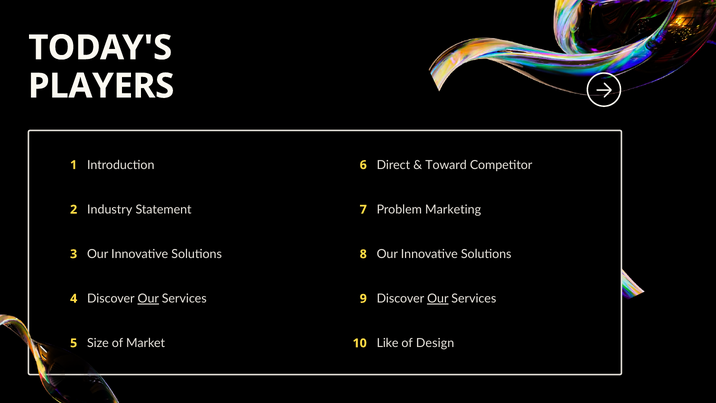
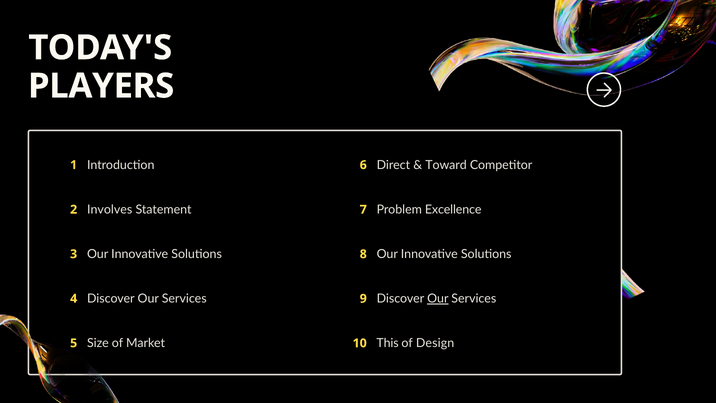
Industry: Industry -> Involves (110, 209)
Marketing: Marketing -> Excellence (453, 209)
Our underline: present -> none (148, 298)
Like: Like -> This (388, 343)
